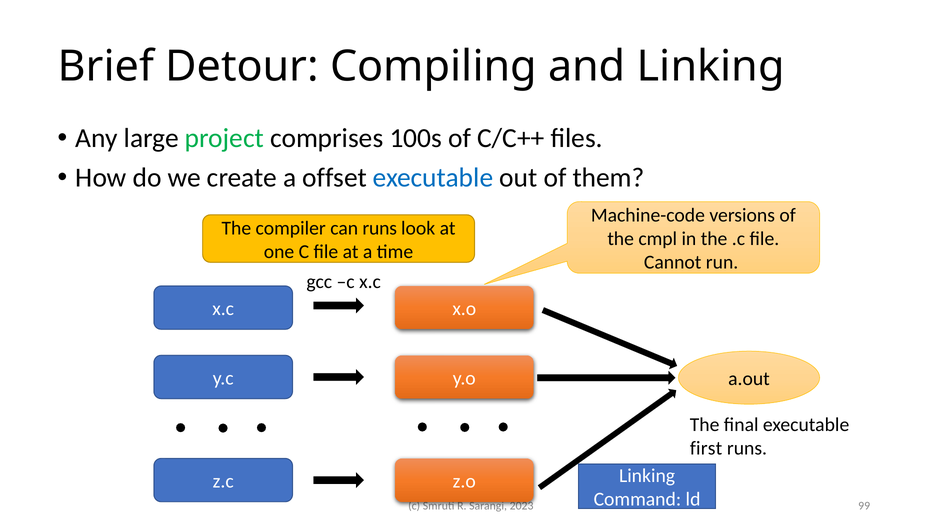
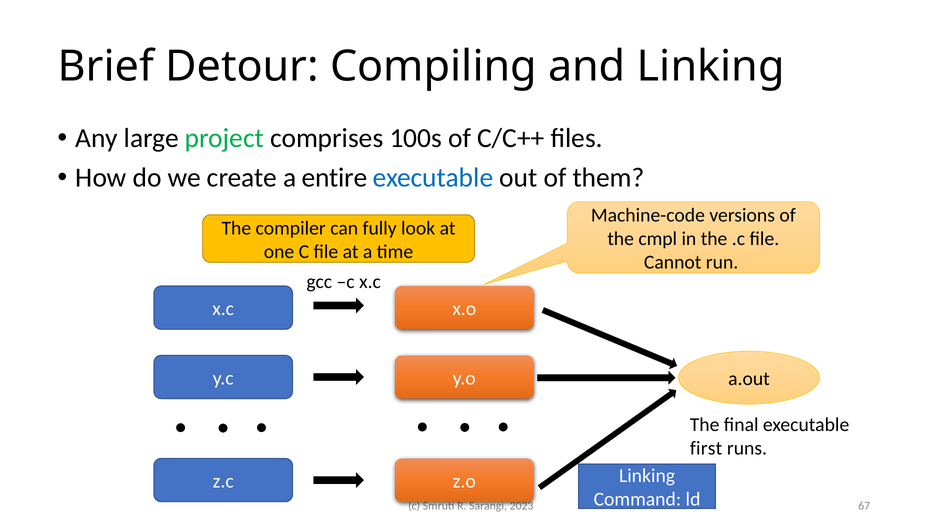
offset: offset -> entire (335, 178)
can runs: runs -> fully (380, 228)
99: 99 -> 67 (864, 506)
